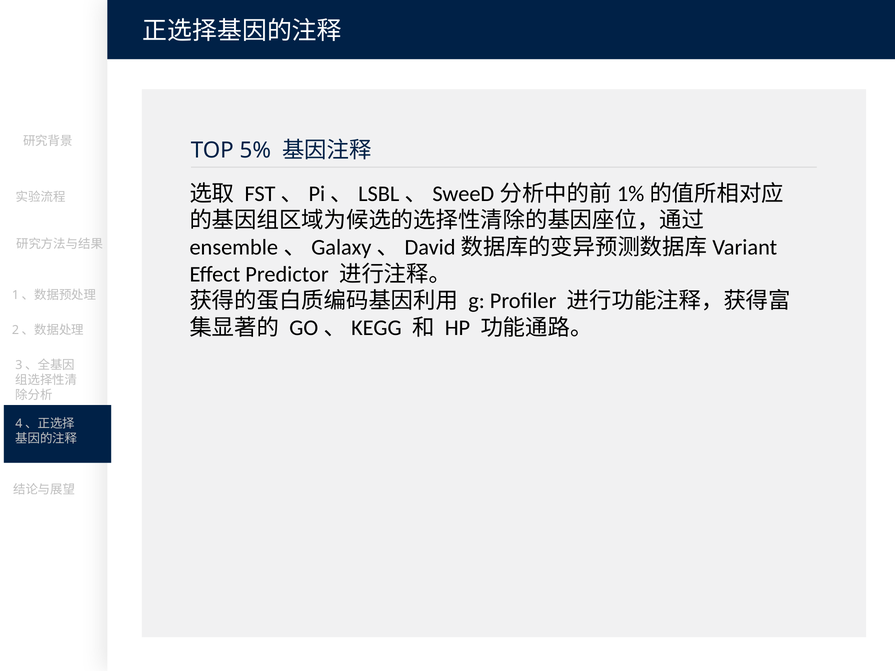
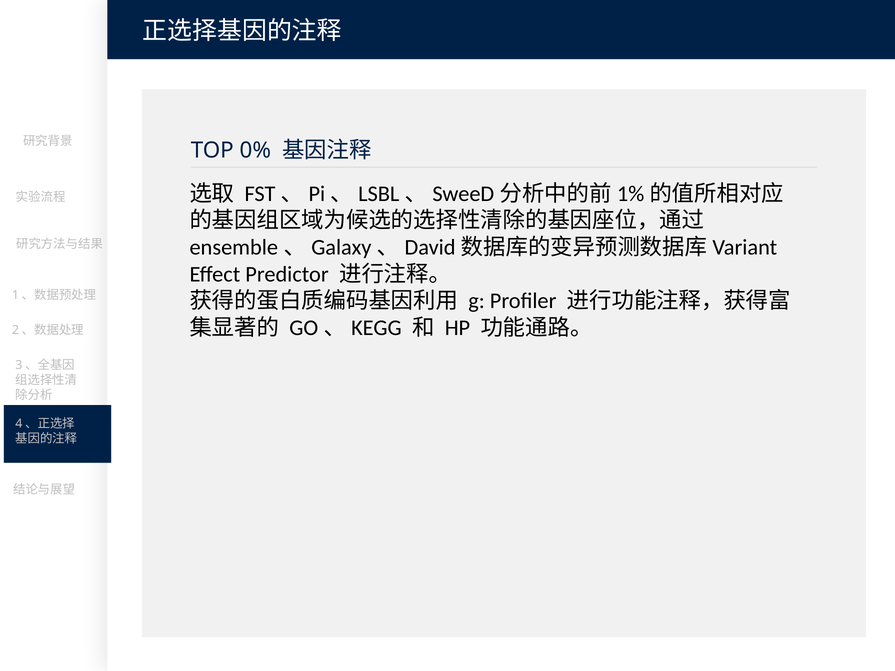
5%: 5% -> 0% (255, 150)
